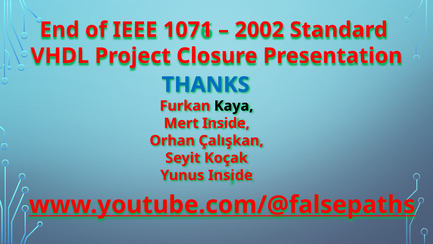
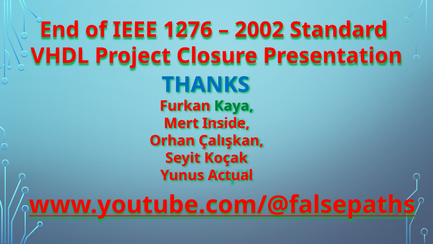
1071: 1071 -> 1276 (188, 30)
Kaya colour: black -> green (234, 106)
Yunus Inside: Inside -> Actual (230, 175)
